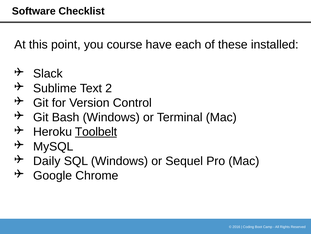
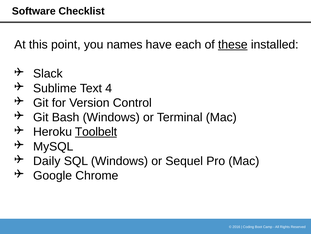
course: course -> names (125, 44)
these underline: none -> present (233, 44)
2: 2 -> 4 (109, 88)
